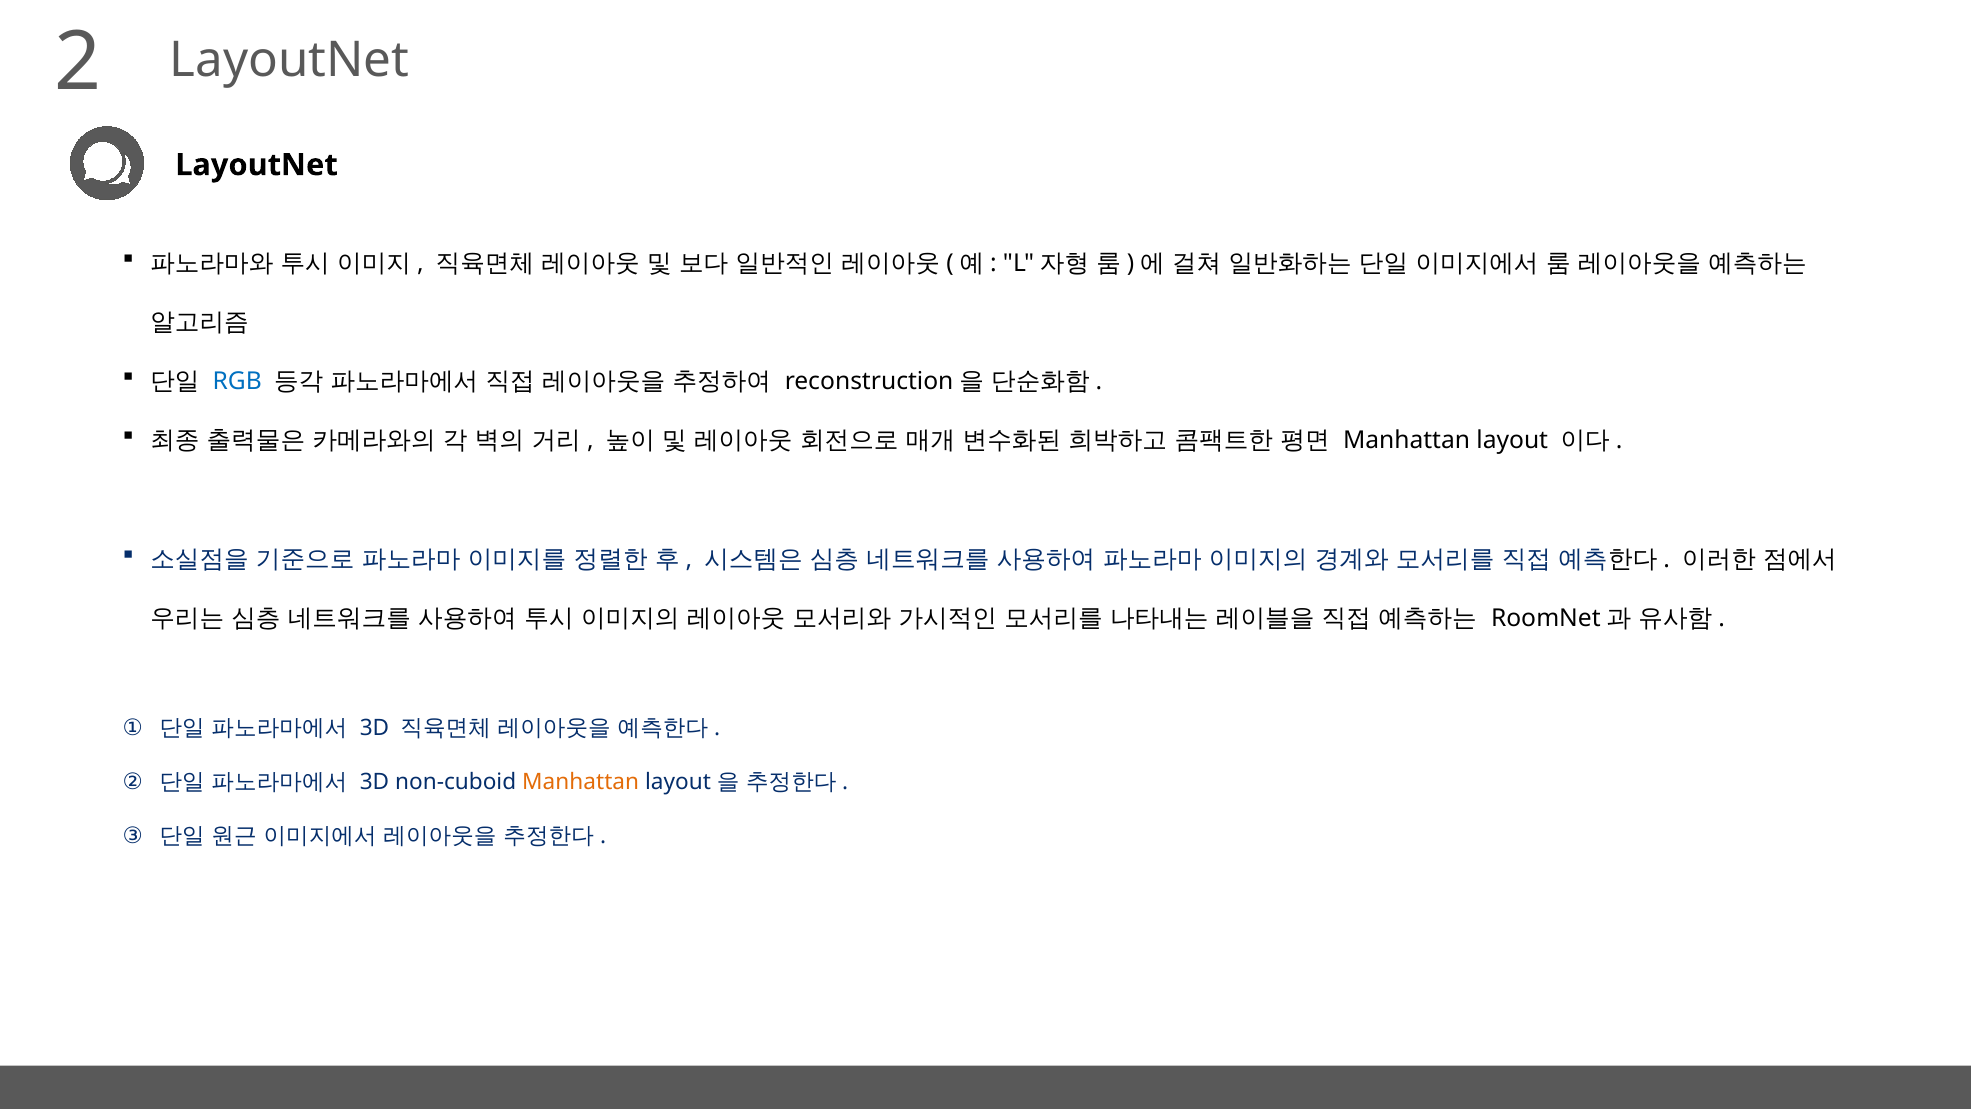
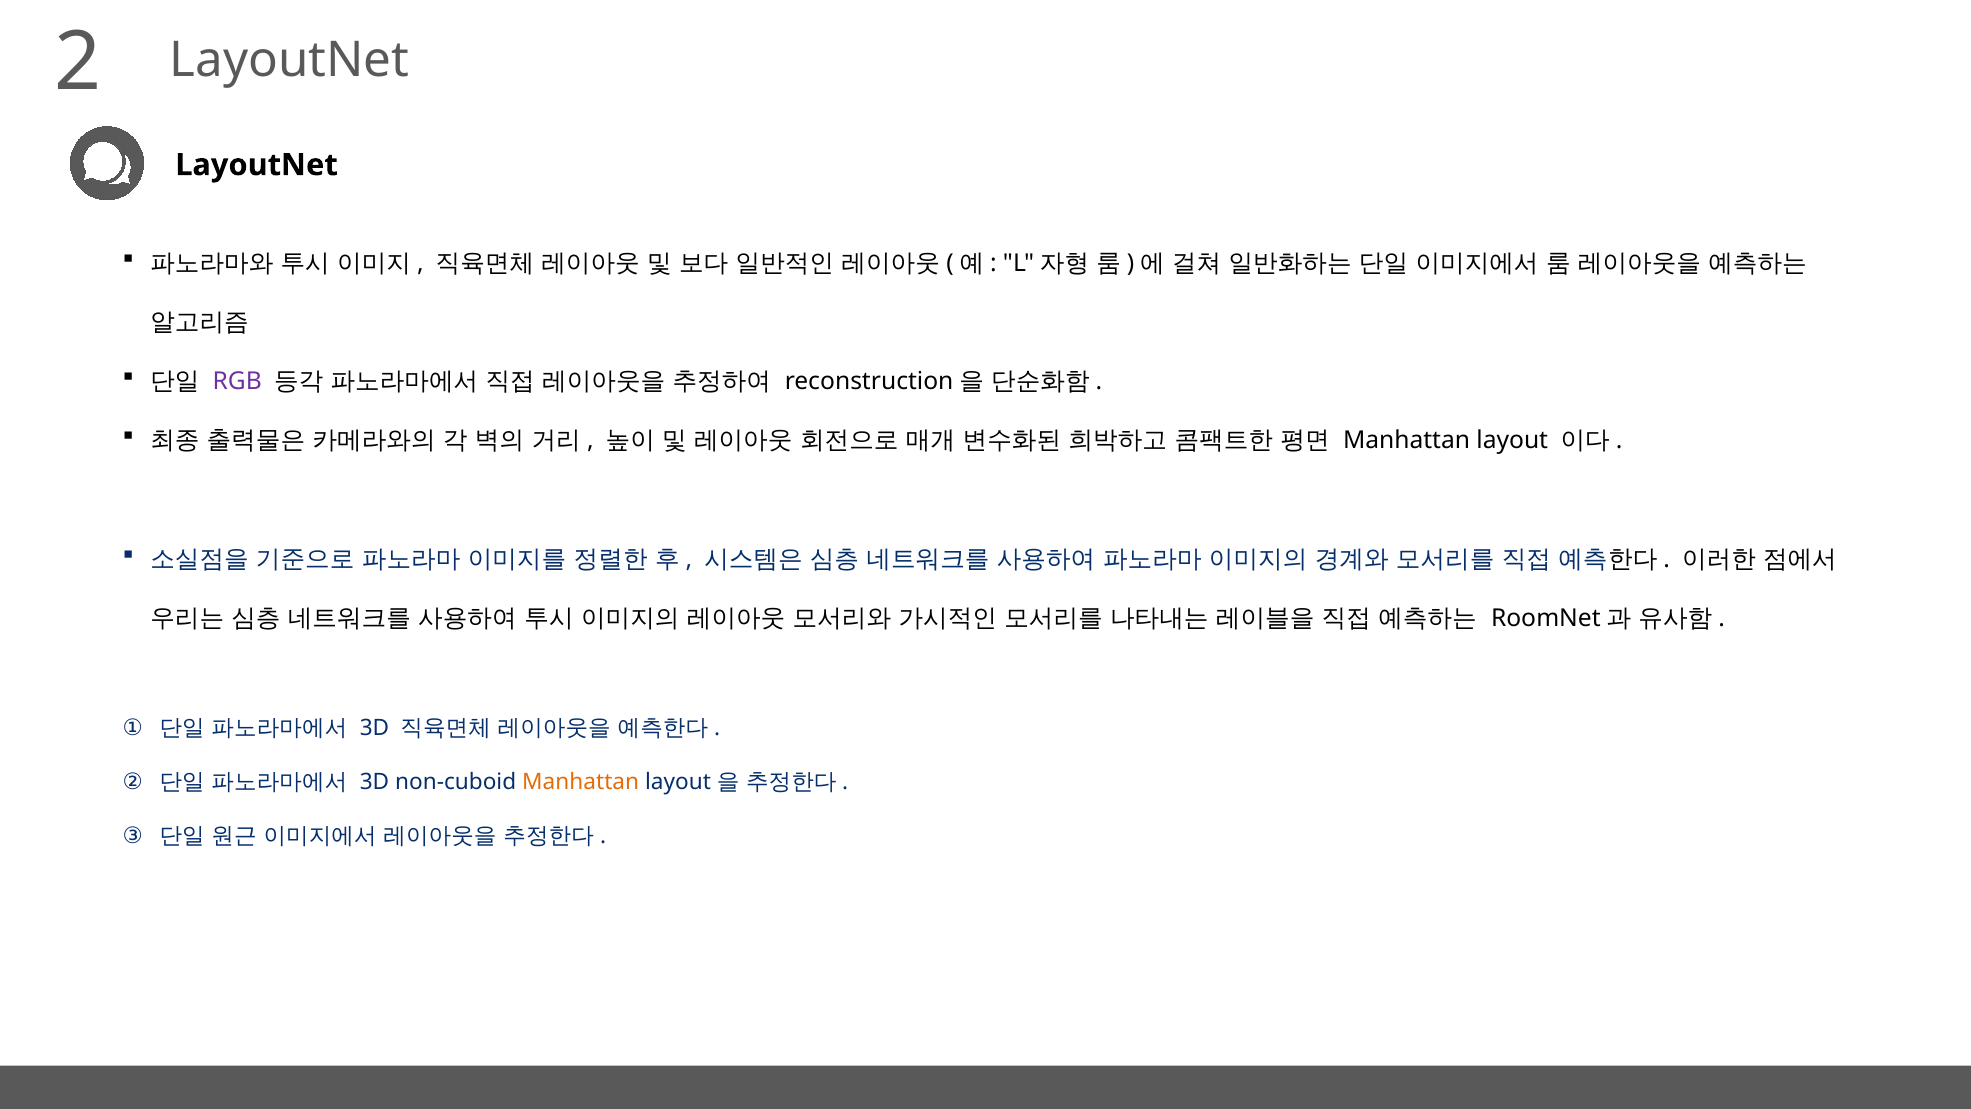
RGB colour: blue -> purple (237, 381)
